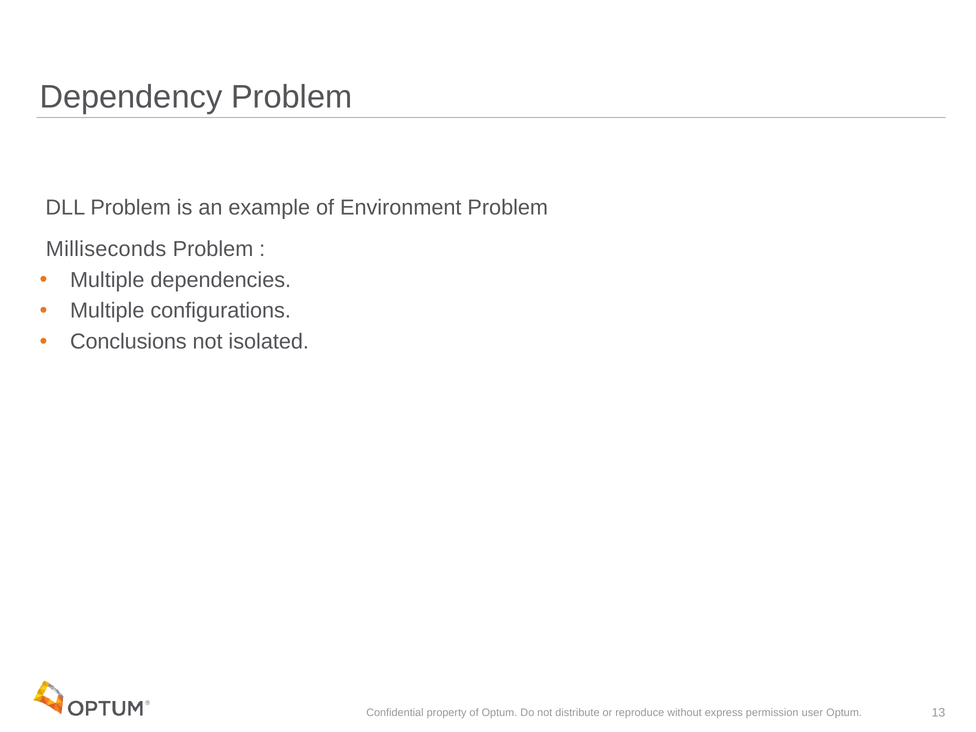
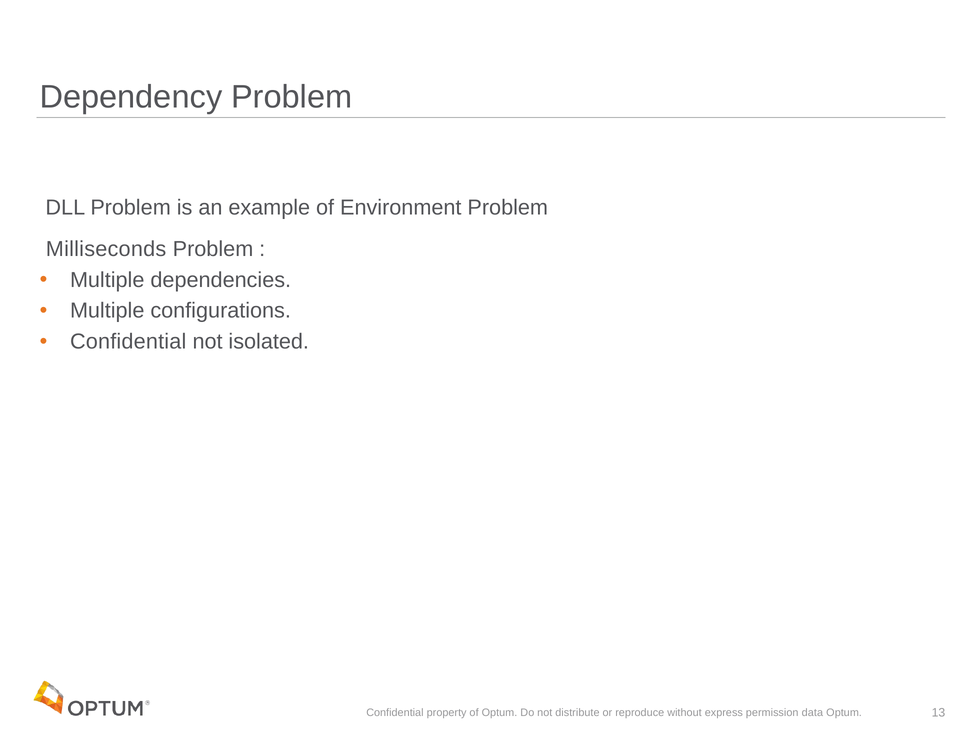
Conclusions: Conclusions -> Confidential (128, 342)
user: user -> data (812, 713)
